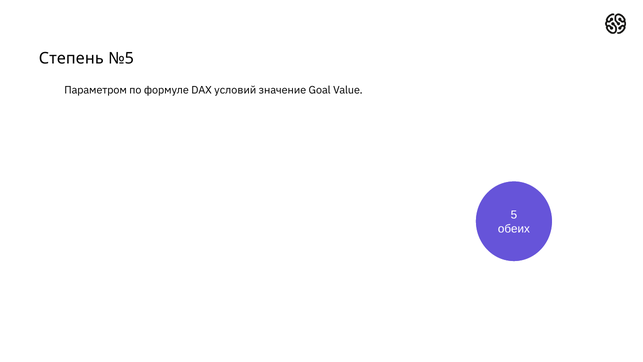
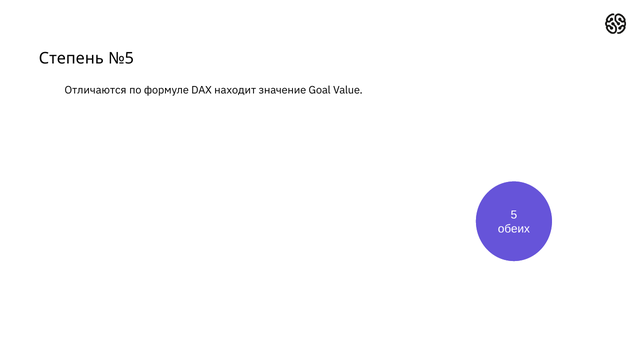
Параметром: Параметром -> Отличаются (95, 90)
условий: условий -> находит (235, 90)
